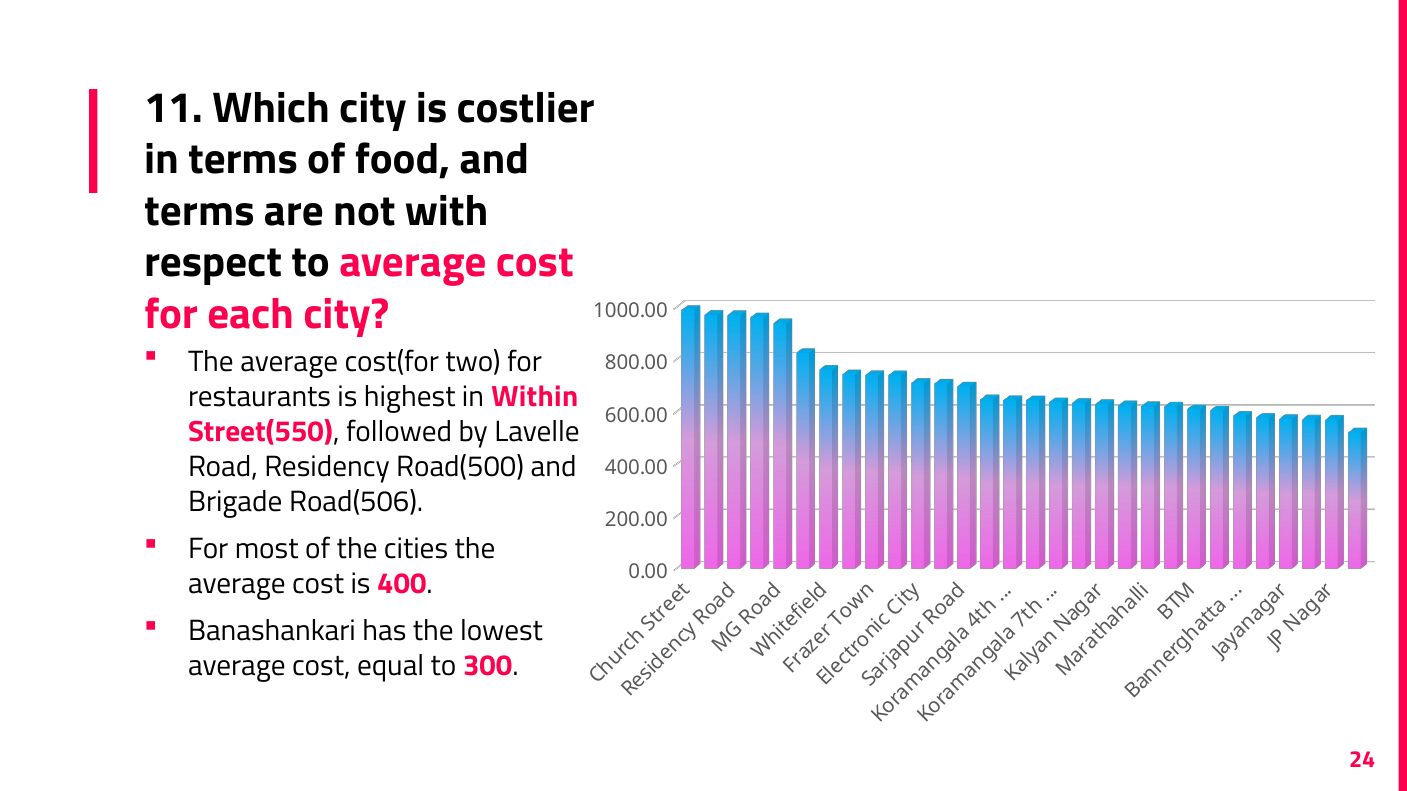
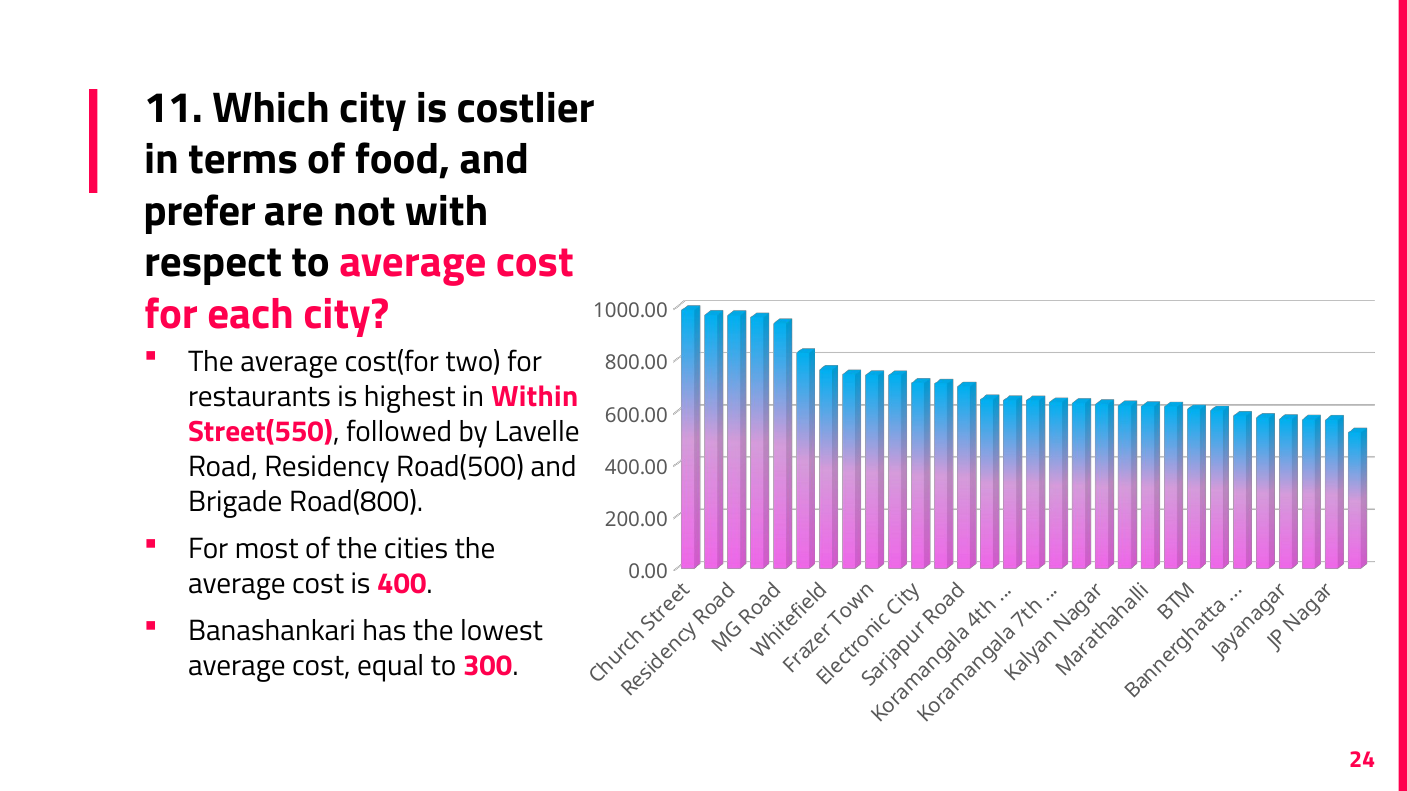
terms: terms -> prefer (200, 211)
Road(506: Road(506 -> Road(800 (356, 502)
